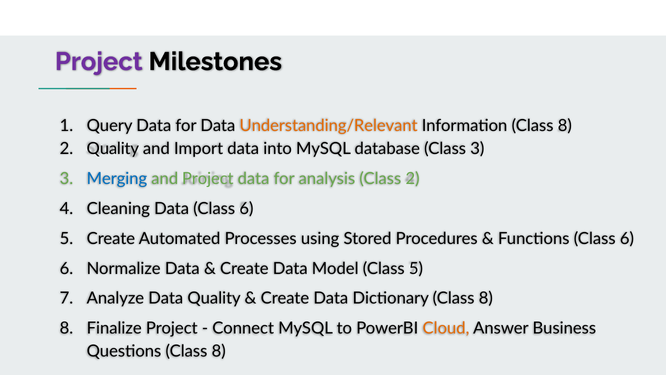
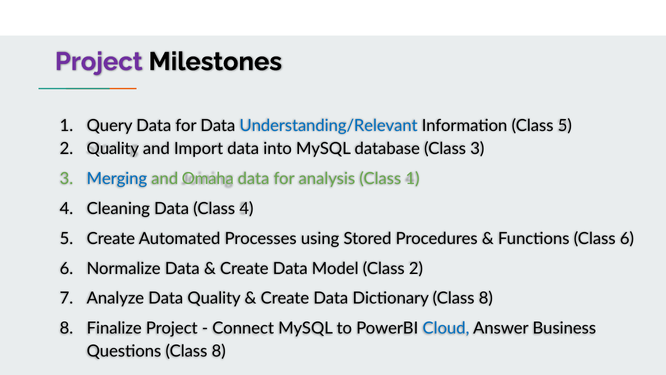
Understanding/Relevant colour: orange -> blue (329, 126)
Information Class 8: 8 -> 5 (565, 126)
and Project: Project -> Omaha (208, 179)
Class 2: 2 -> 1 (413, 179)
Data Class 6: 6 -> 4 (246, 208)
Class 5: 5 -> 2 (416, 268)
Cloud colour: orange -> blue (446, 328)
